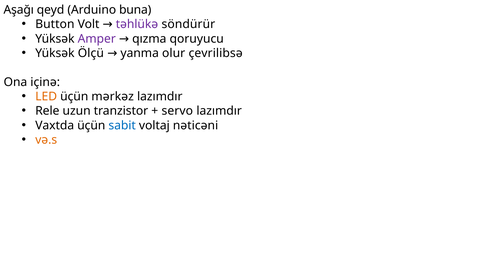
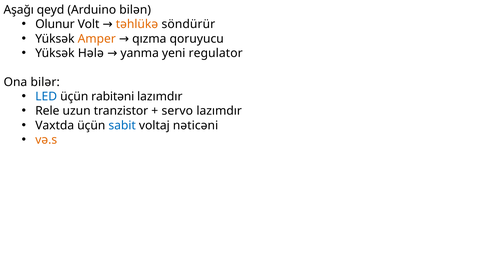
buna: buna -> bilən (135, 10)
Button: Button -> Olunur (55, 24)
təhlükə colour: purple -> orange (137, 24)
Amper colour: purple -> orange (97, 39)
Ölçü: Ölçü -> Hələ (91, 53)
olur: olur -> yeni (174, 53)
çevrilibsə: çevrilibsə -> regulator (216, 53)
içinə: içinə -> bilər (45, 82)
LED colour: orange -> blue (46, 97)
mərkəz: mərkəz -> rabitəni (113, 97)
